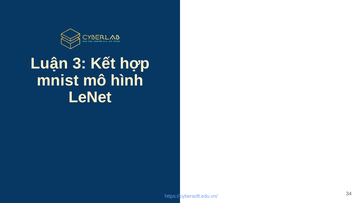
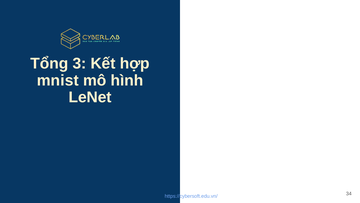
Luận: Luận -> Tổng (49, 63)
